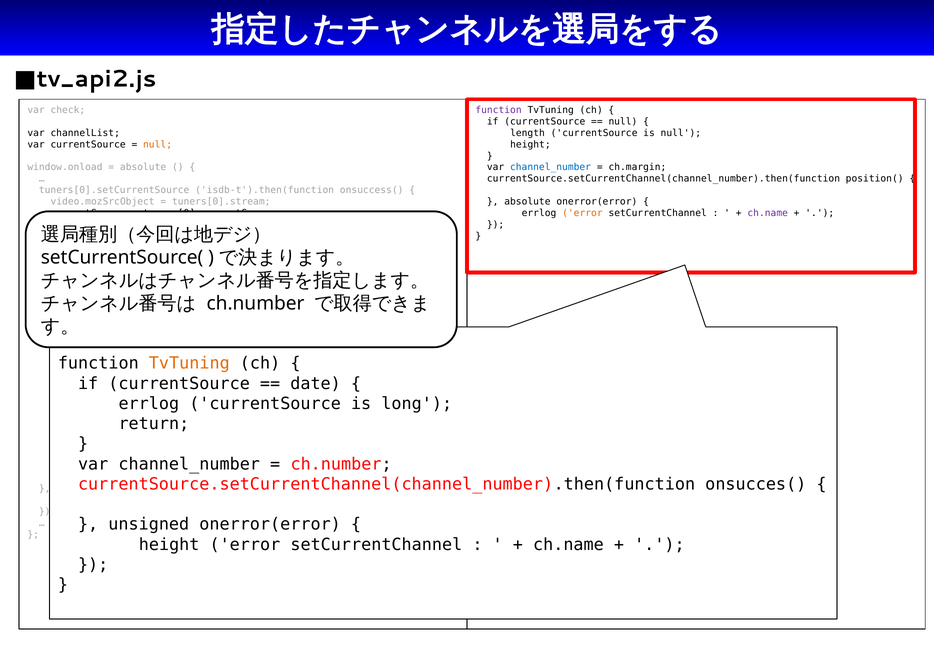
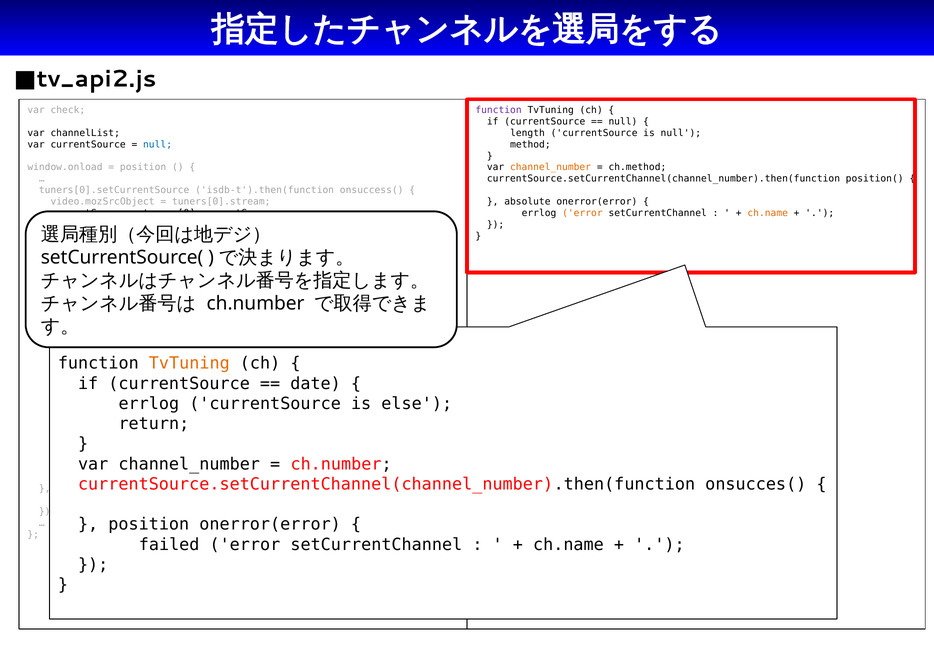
null colour: orange -> blue (158, 144)
height: height -> method (530, 144)
absolute: absolute -> position (143, 167)
channel_number colour: blue -> orange (551, 167)
ch.margin: ch.margin -> ch.method (637, 167)
ch.name colour: purple -> orange (768, 213)
is long: long -> else (417, 403)
unsigned: unsigned -> position (149, 524)
height: height -> failed (169, 544)
